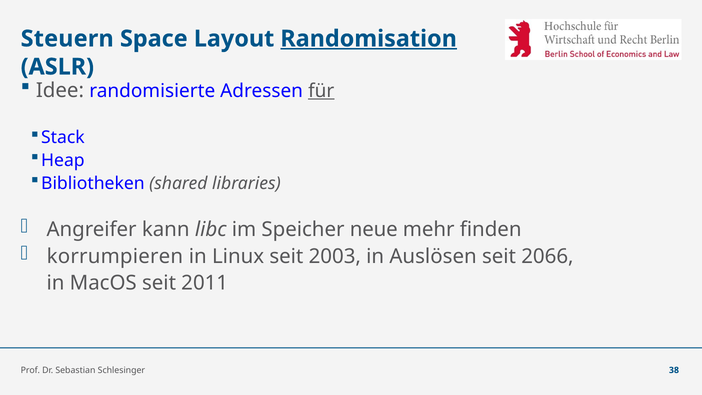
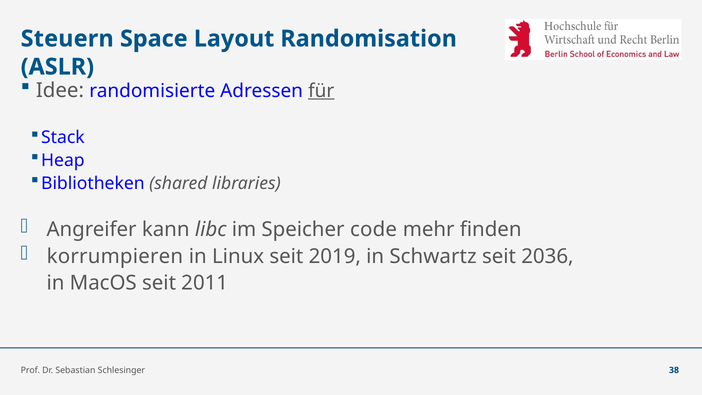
Randomisation underline: present -> none (369, 39)
neue: neue -> code (374, 229)
2003: 2003 -> 2019 (335, 256)
Auslösen: Auslösen -> Schwartz (433, 256)
2066: 2066 -> 2036 (547, 256)
